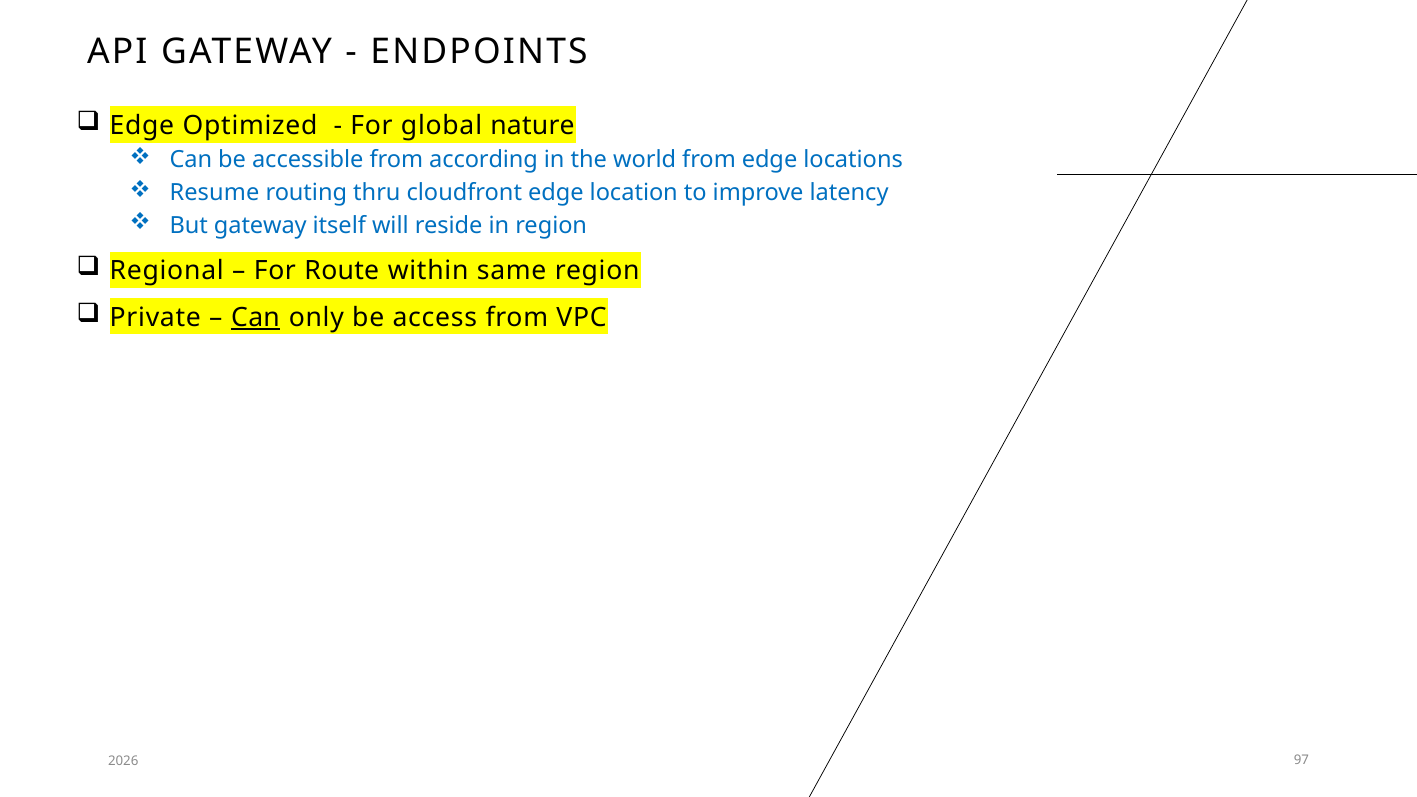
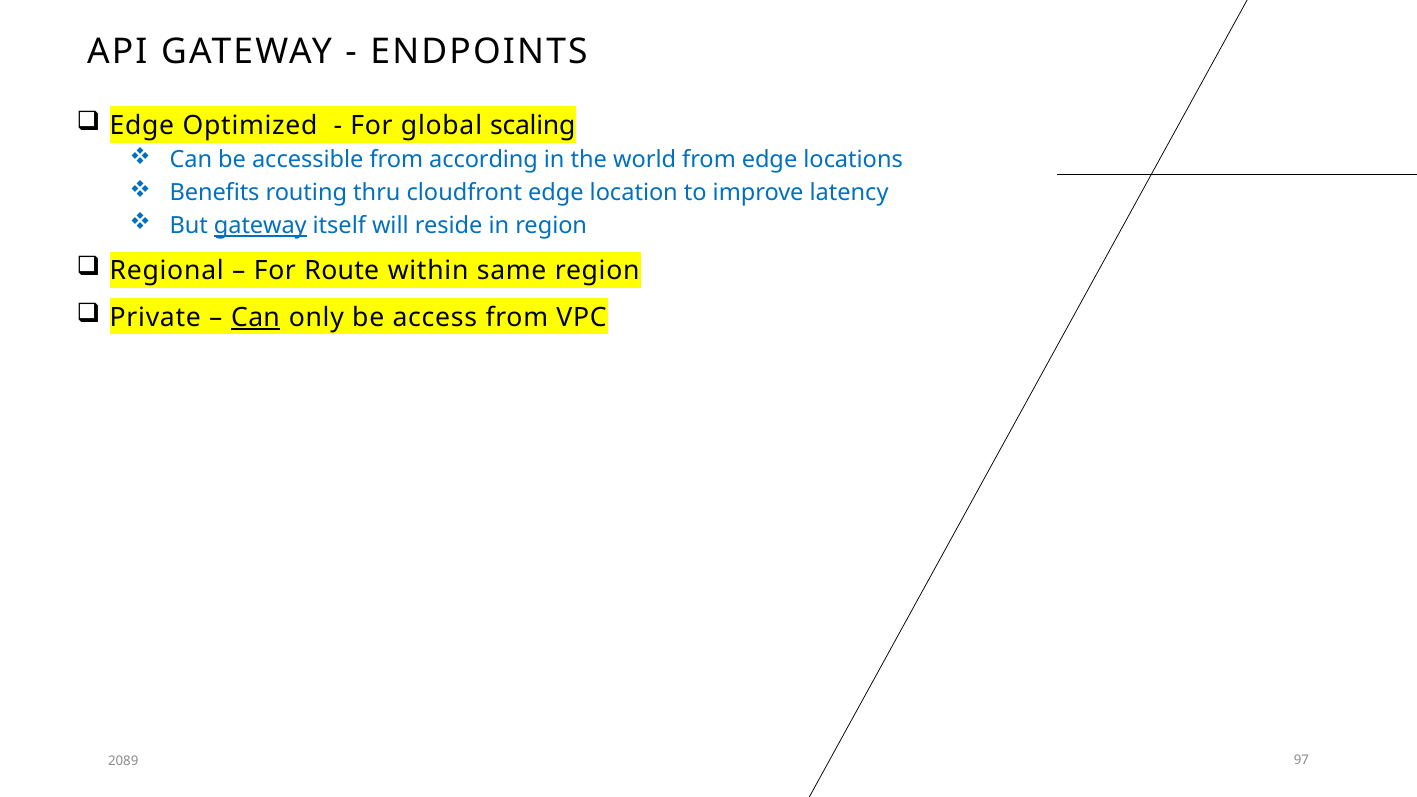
nature: nature -> scaling (533, 126)
Resume: Resume -> Benefits (215, 193)
gateway underline: none -> present (260, 226)
2026: 2026 -> 2089 (123, 761)
